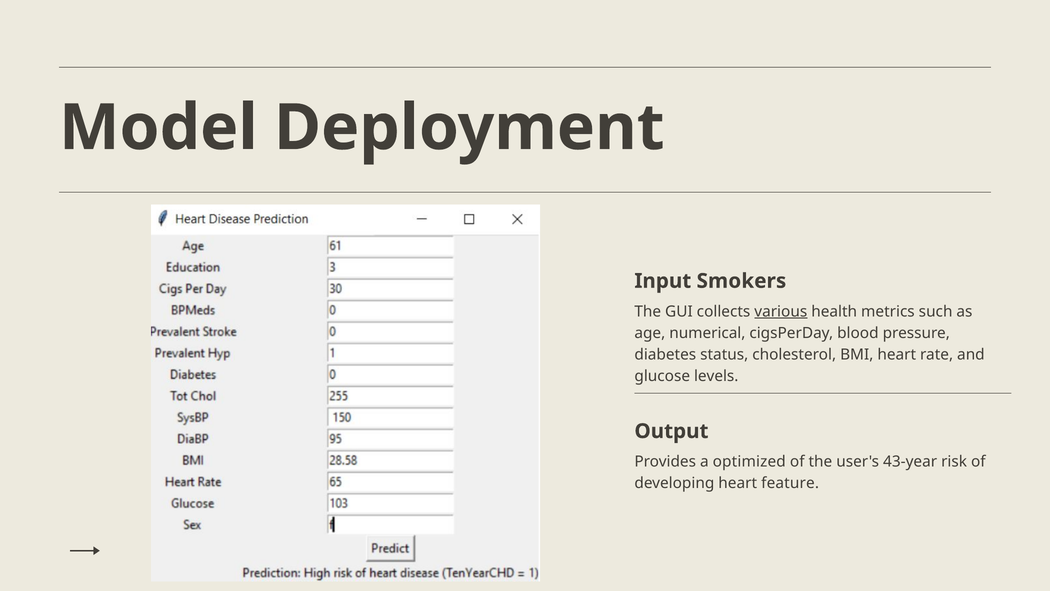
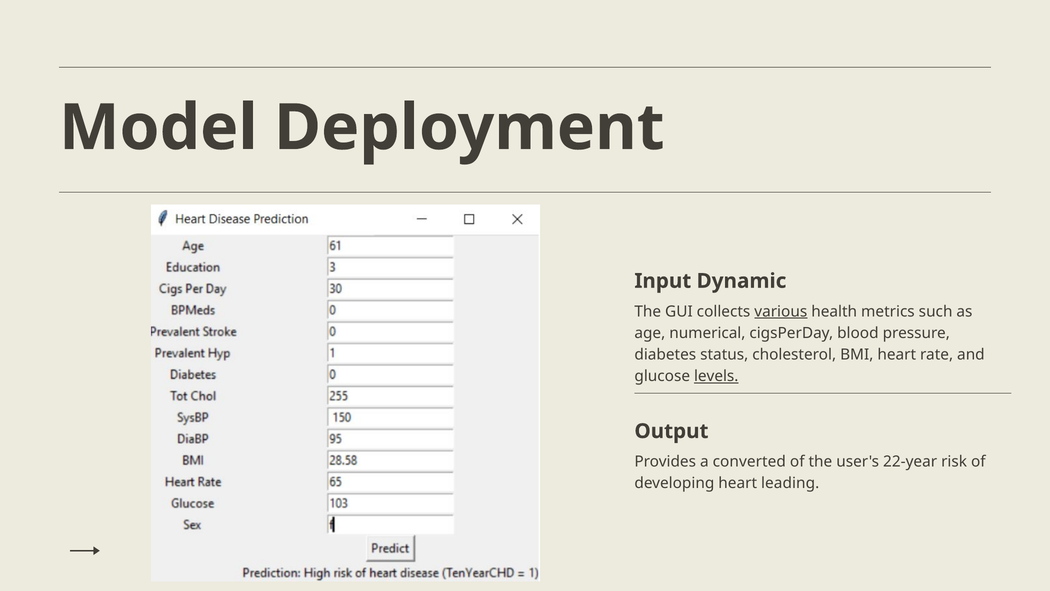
Smokers: Smokers -> Dynamic (741, 281)
levels underline: none -> present (716, 376)
optimized: optimized -> converted (749, 461)
43-year: 43-year -> 22-year (910, 461)
feature: feature -> leading (790, 483)
